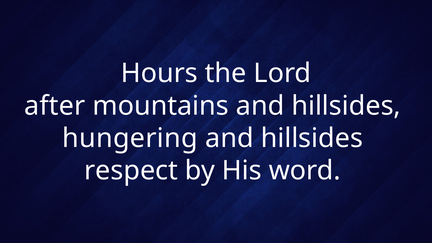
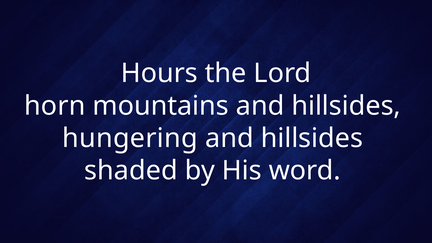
after: after -> horn (55, 106)
respect: respect -> shaded (131, 171)
